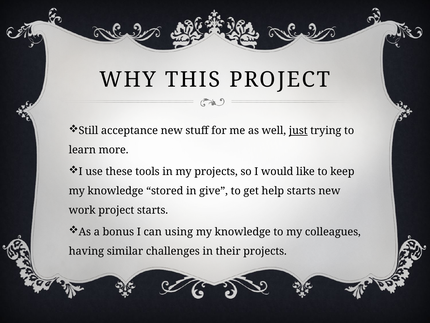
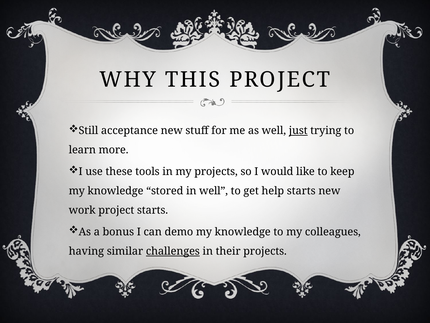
in give: give -> well (214, 191)
using: using -> demo (179, 232)
challenges underline: none -> present (173, 251)
